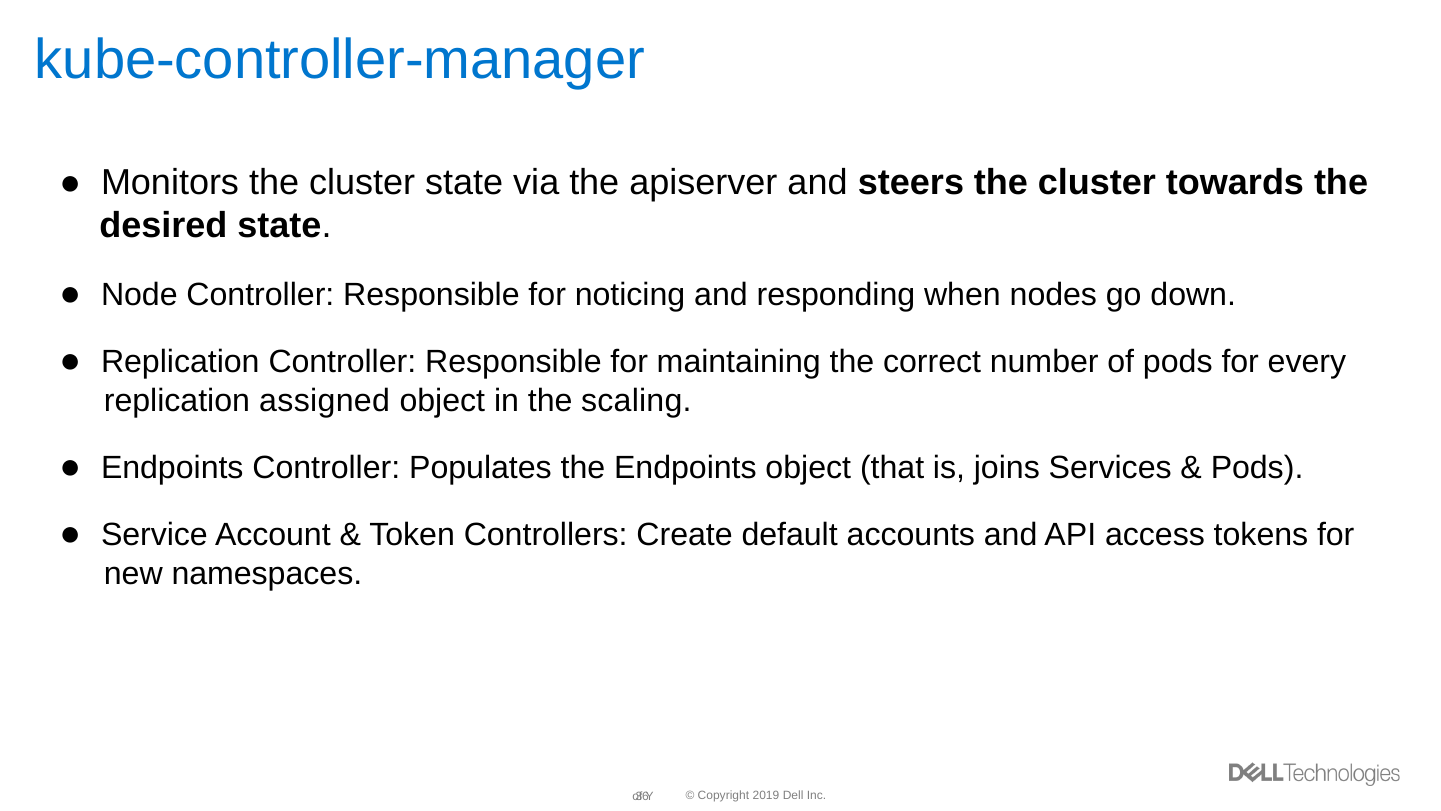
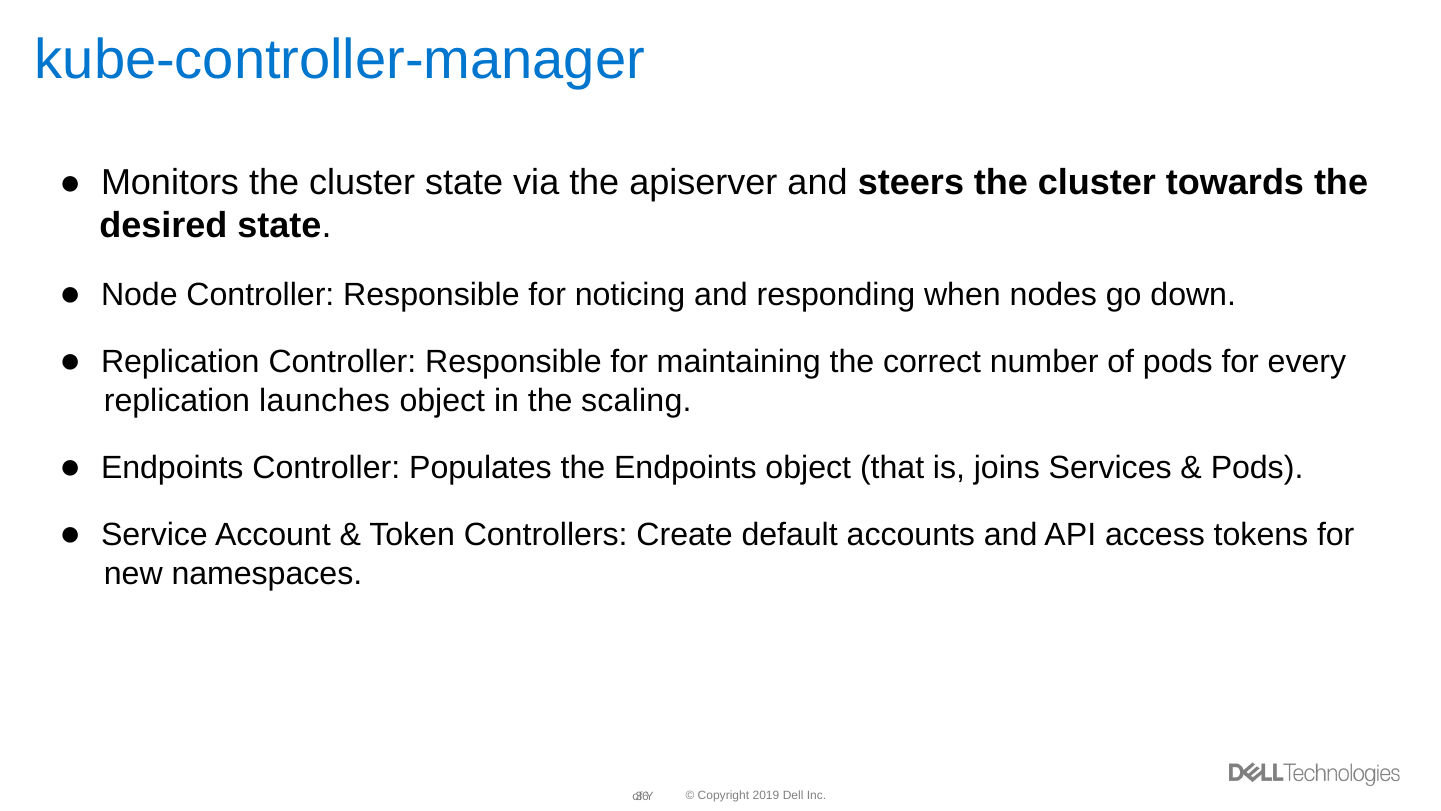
assigned: assigned -> launches (325, 401)
